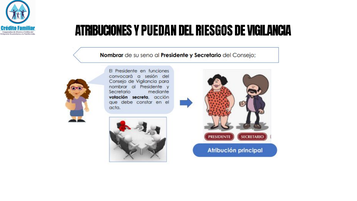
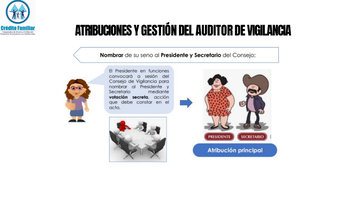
PUEDAN: PUEDAN -> GESTIÓN (159, 32)
RIESGOS: RIESGOS -> AUDITOR (214, 32)
